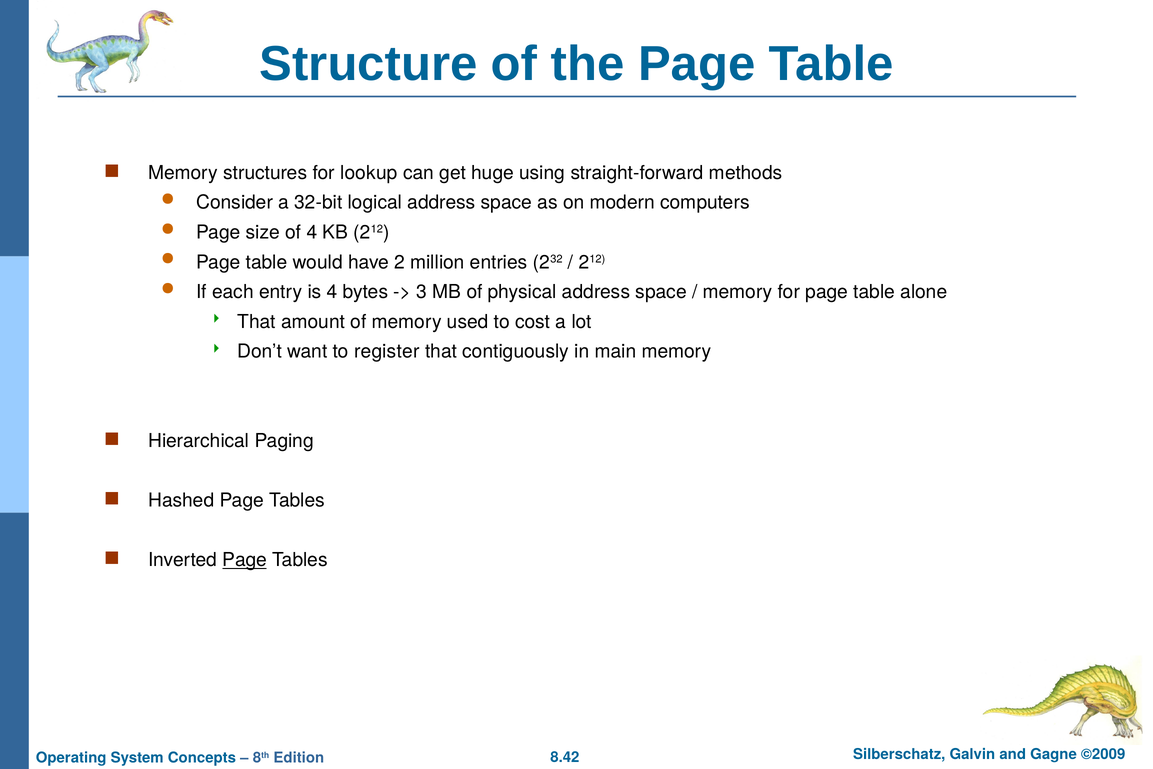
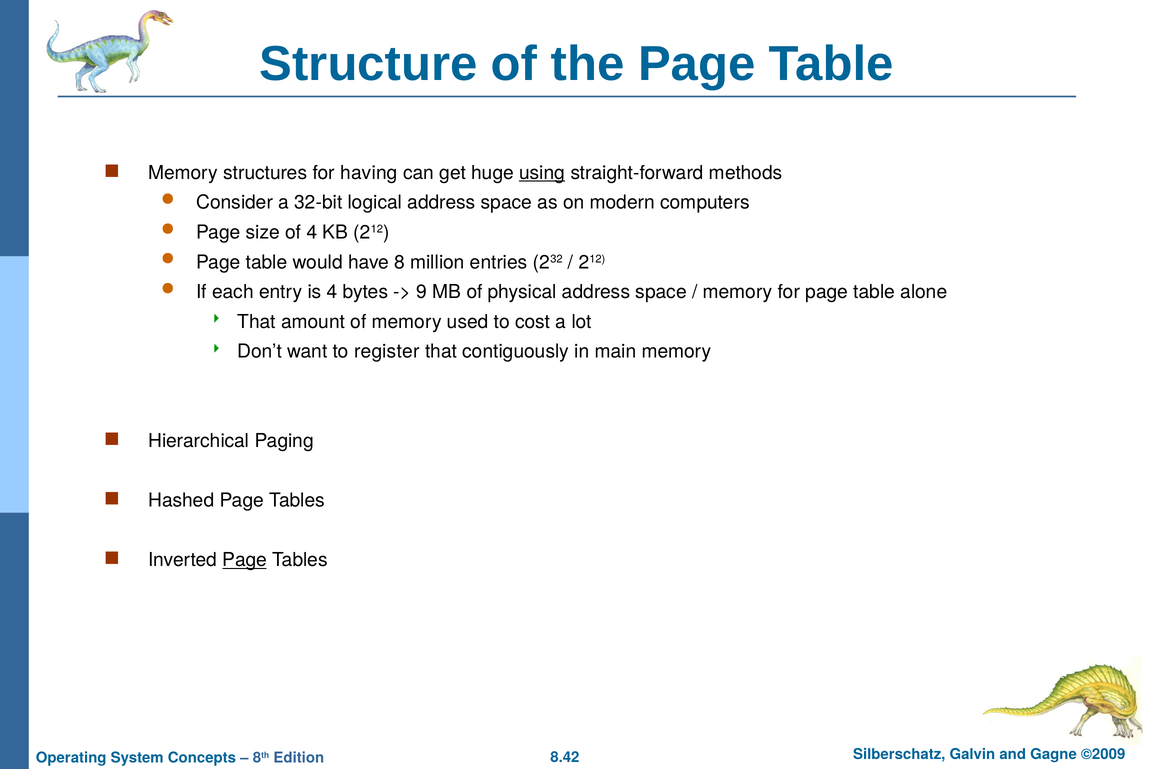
lookup: lookup -> having (369, 173)
using underline: none -> present (542, 173)
2: 2 -> 8 (400, 262)
3: 3 -> 9 (422, 292)
